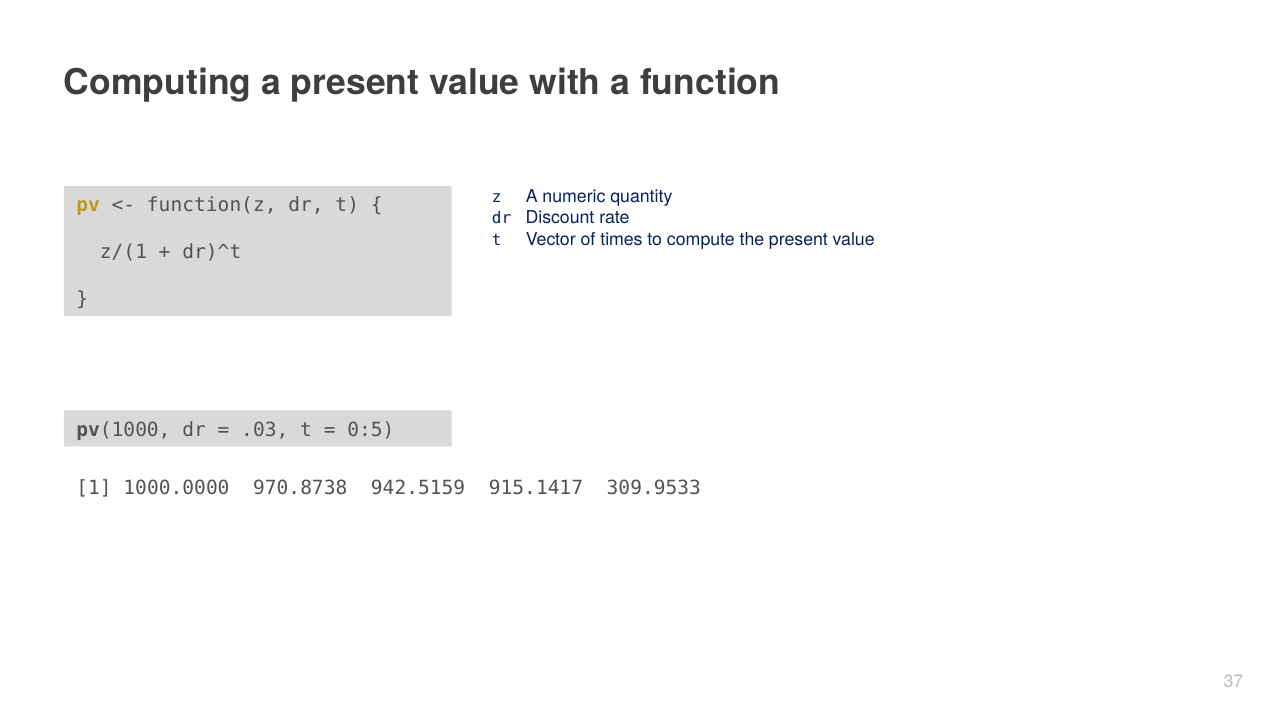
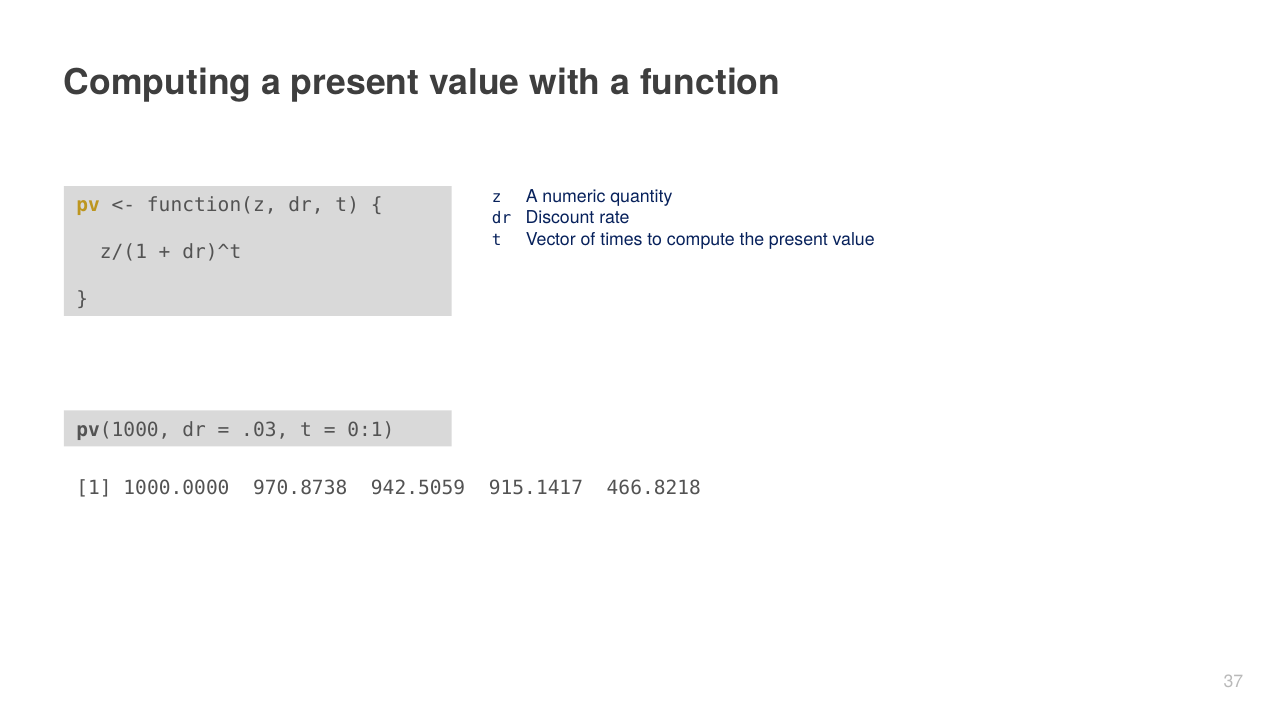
0:5: 0:5 -> 0:1 (371, 430)
942.5159: 942.5159 -> 942.5059 (418, 488)
309.9533: 309.9533 -> 466.8218 (654, 488)
